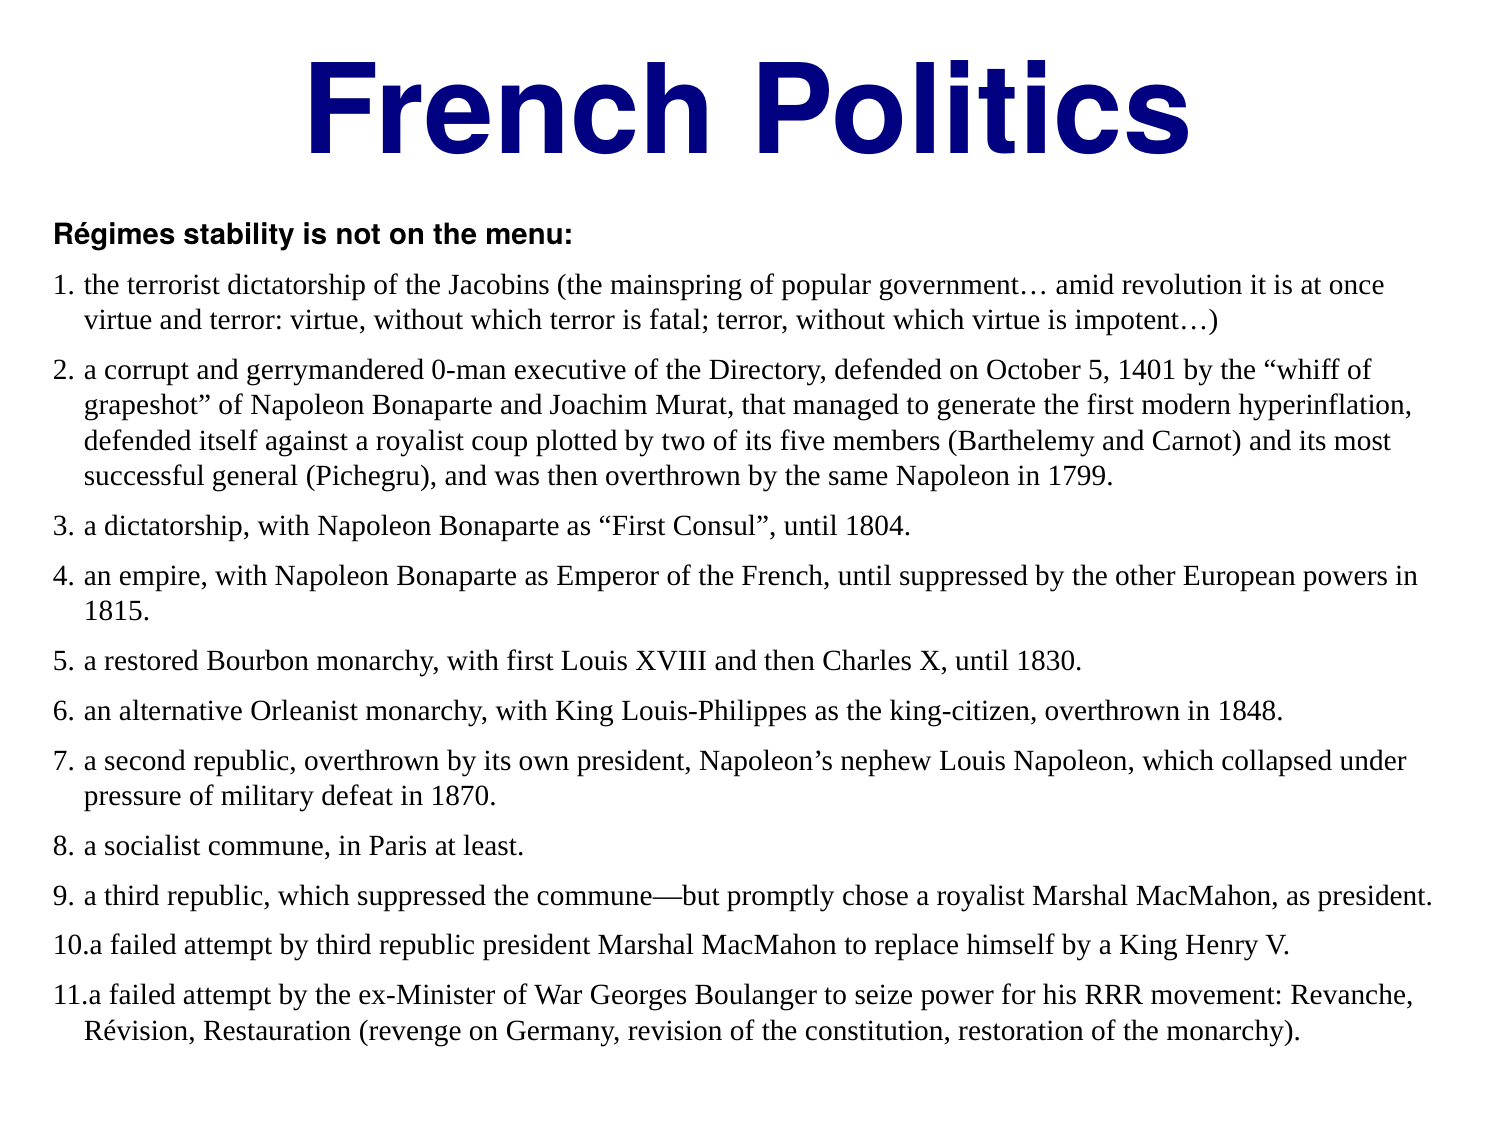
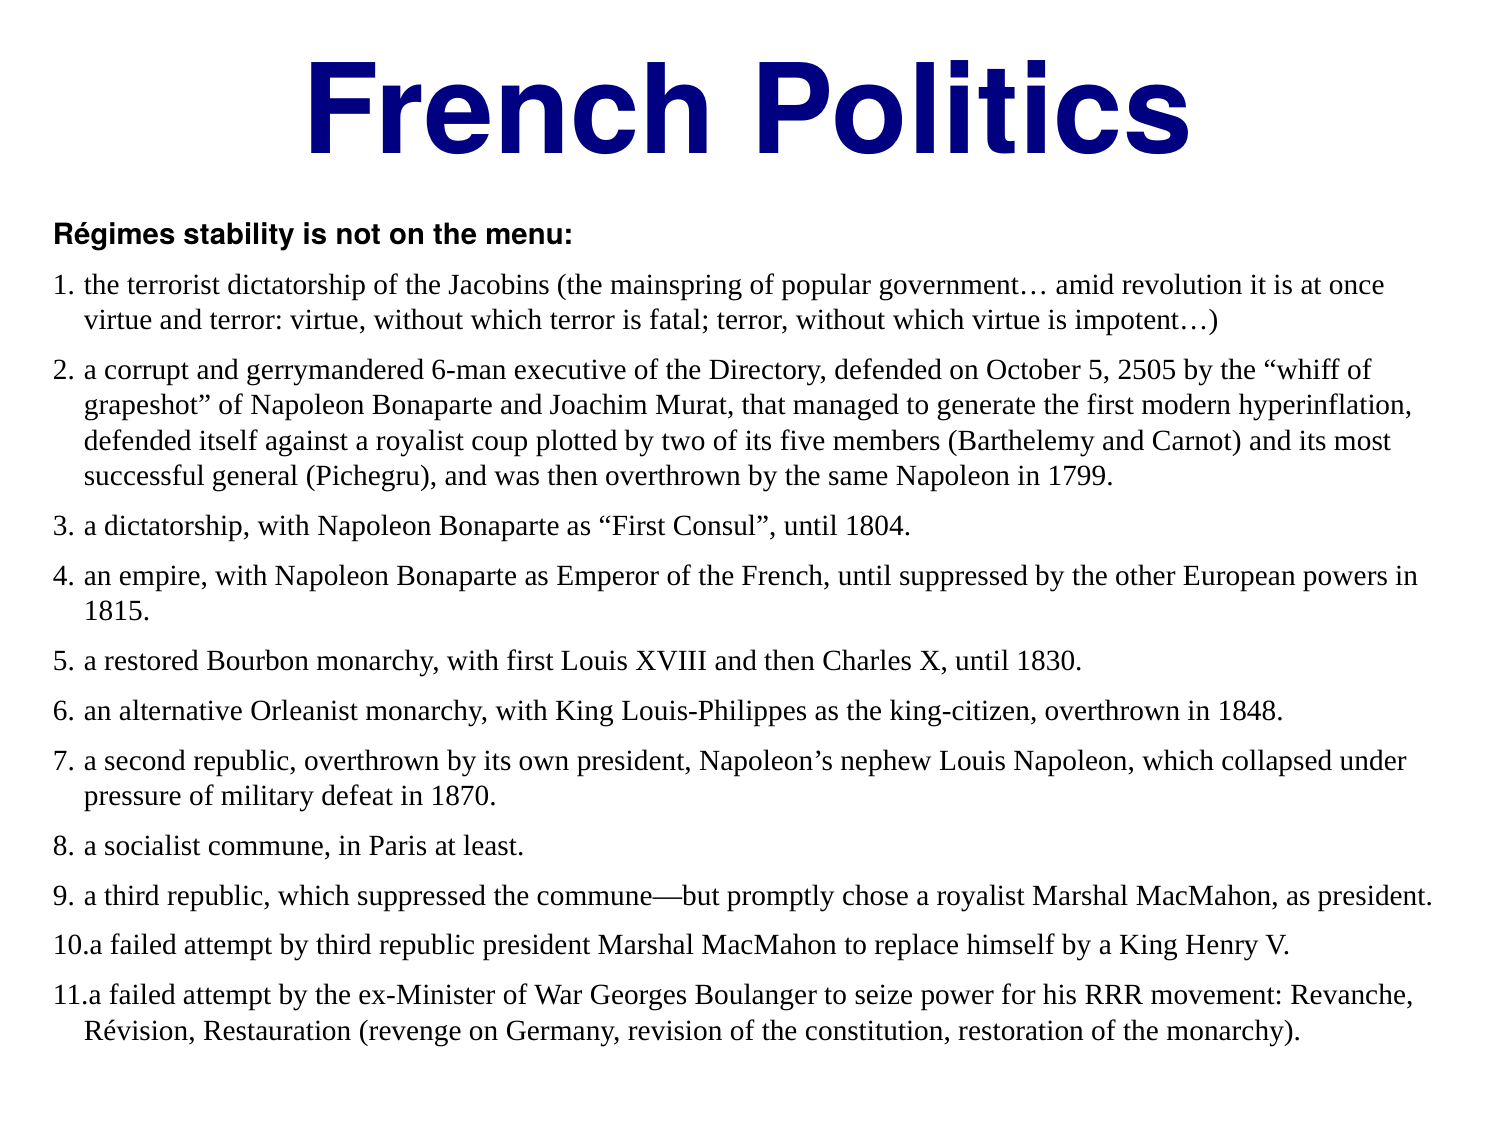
0-man: 0-man -> 6-man (469, 370)
1401: 1401 -> 2505 (1147, 370)
